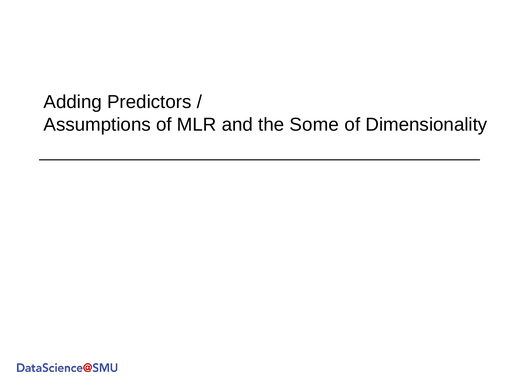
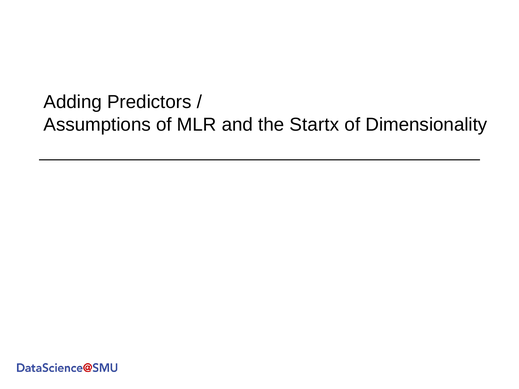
Some: Some -> Startx (314, 125)
